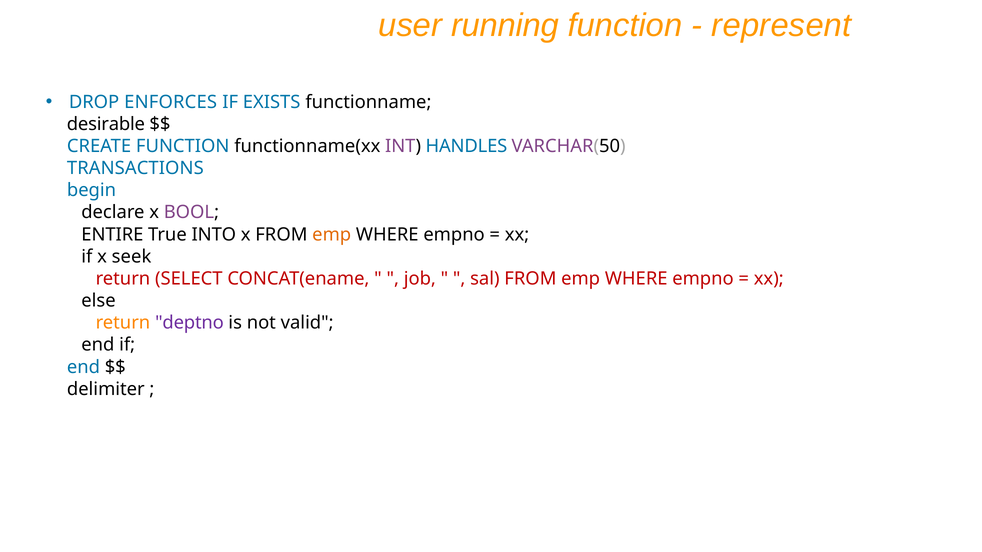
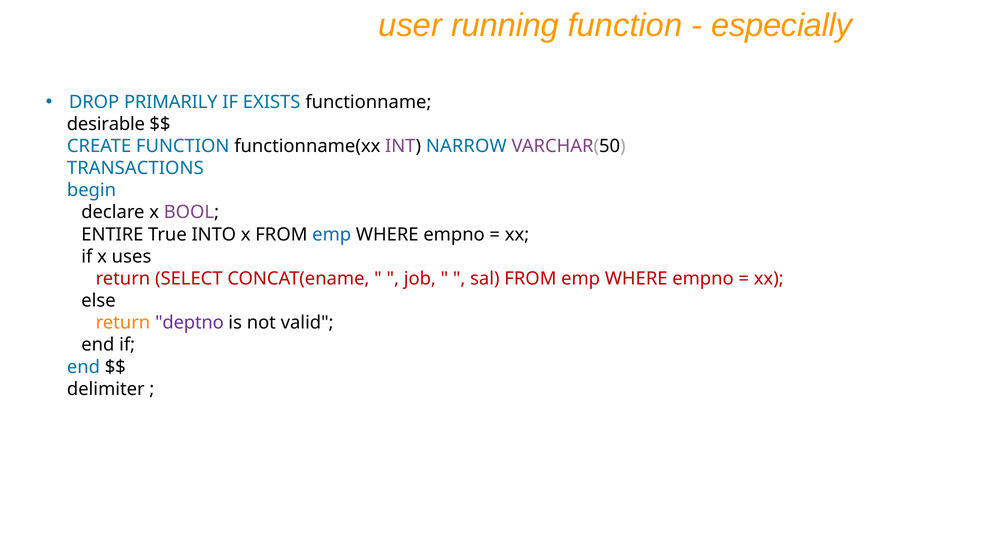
represent: represent -> especially (782, 26)
ENFORCES: ENFORCES -> PRIMARILY (171, 102)
HANDLES: HANDLES -> NARROW (466, 146)
emp colour: orange -> blue (332, 235)
seek: seek -> uses (132, 257)
